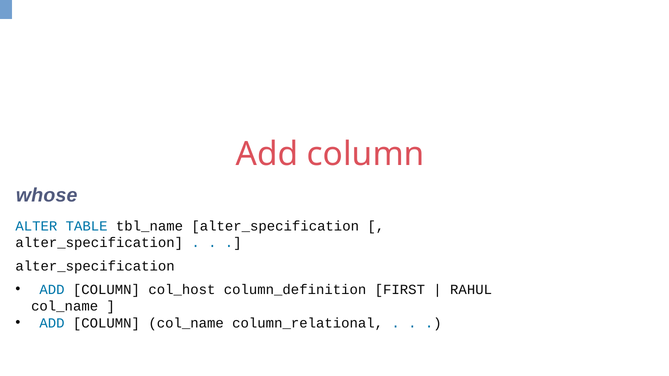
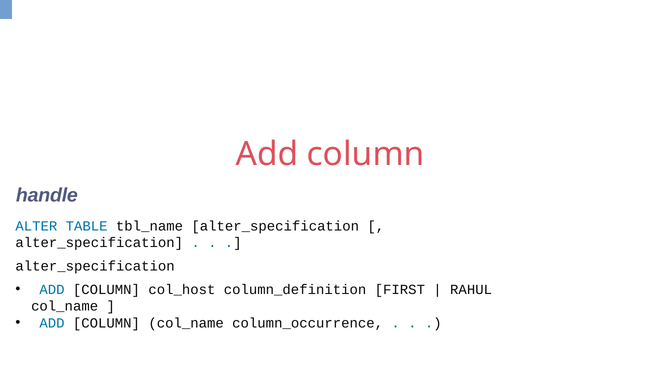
whose: whose -> handle (47, 195)
column_relational: column_relational -> column_occurrence (308, 323)
